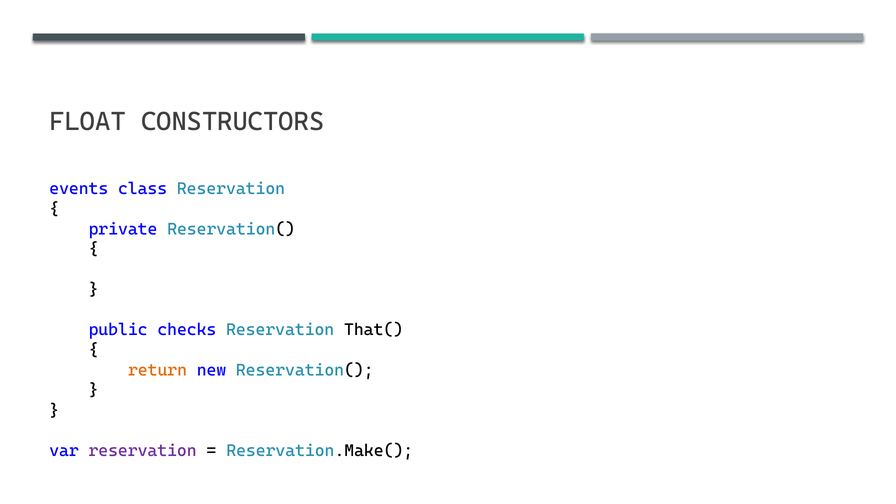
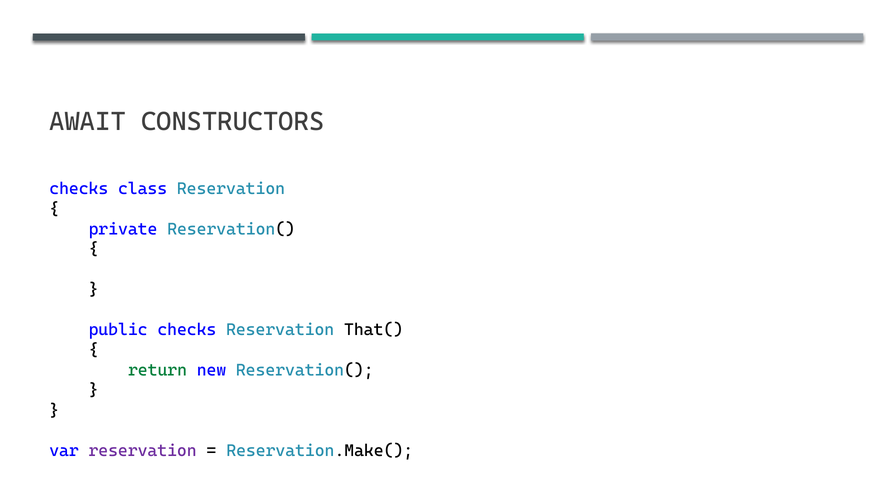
FLOAT: FLOAT -> AWAIT (88, 122)
events: events -> checks (79, 189)
return colour: orange -> green (158, 370)
